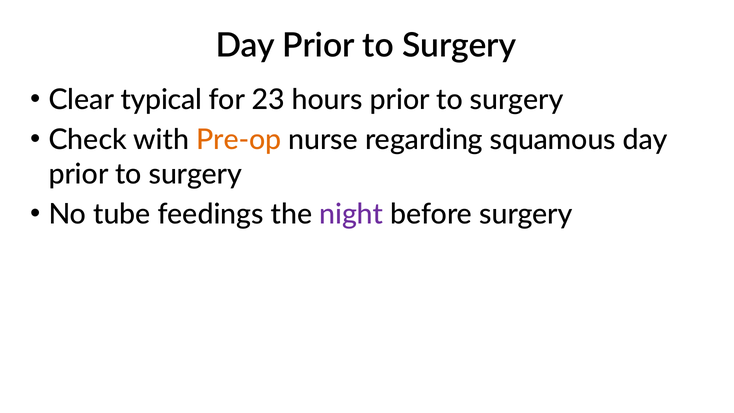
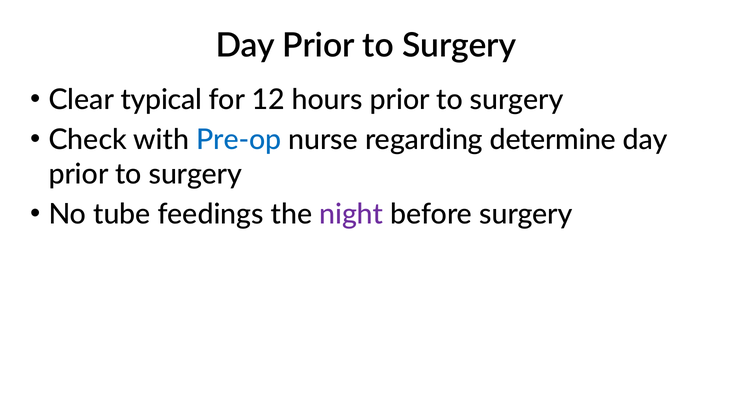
23: 23 -> 12 (268, 100)
Pre-op colour: orange -> blue (239, 140)
squamous: squamous -> determine (553, 140)
